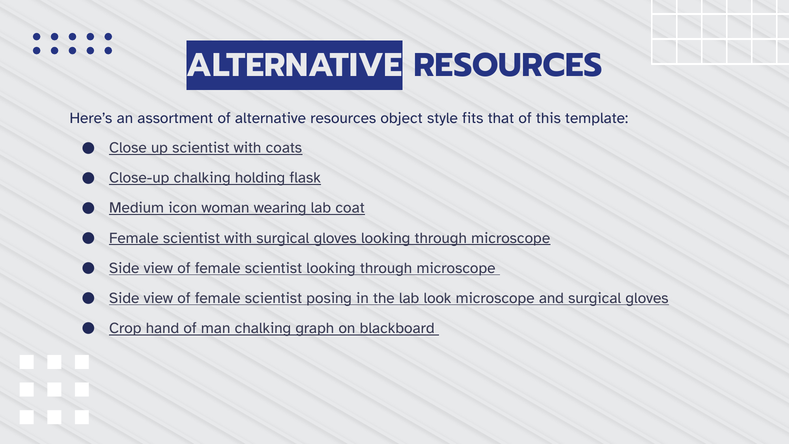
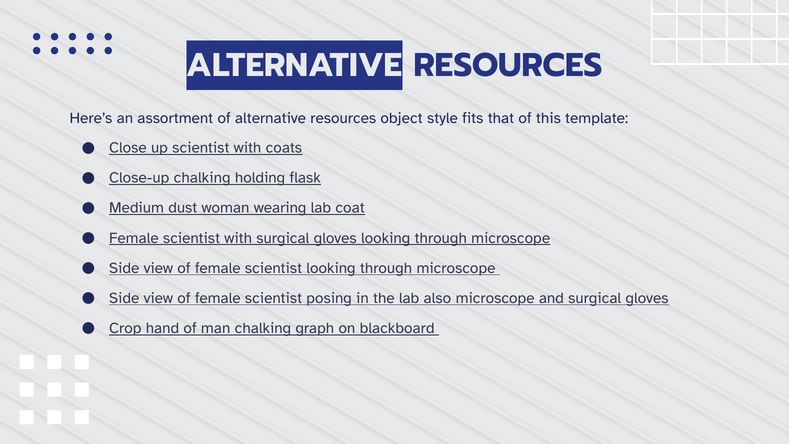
icon: icon -> dust (183, 208)
look: look -> also (437, 298)
